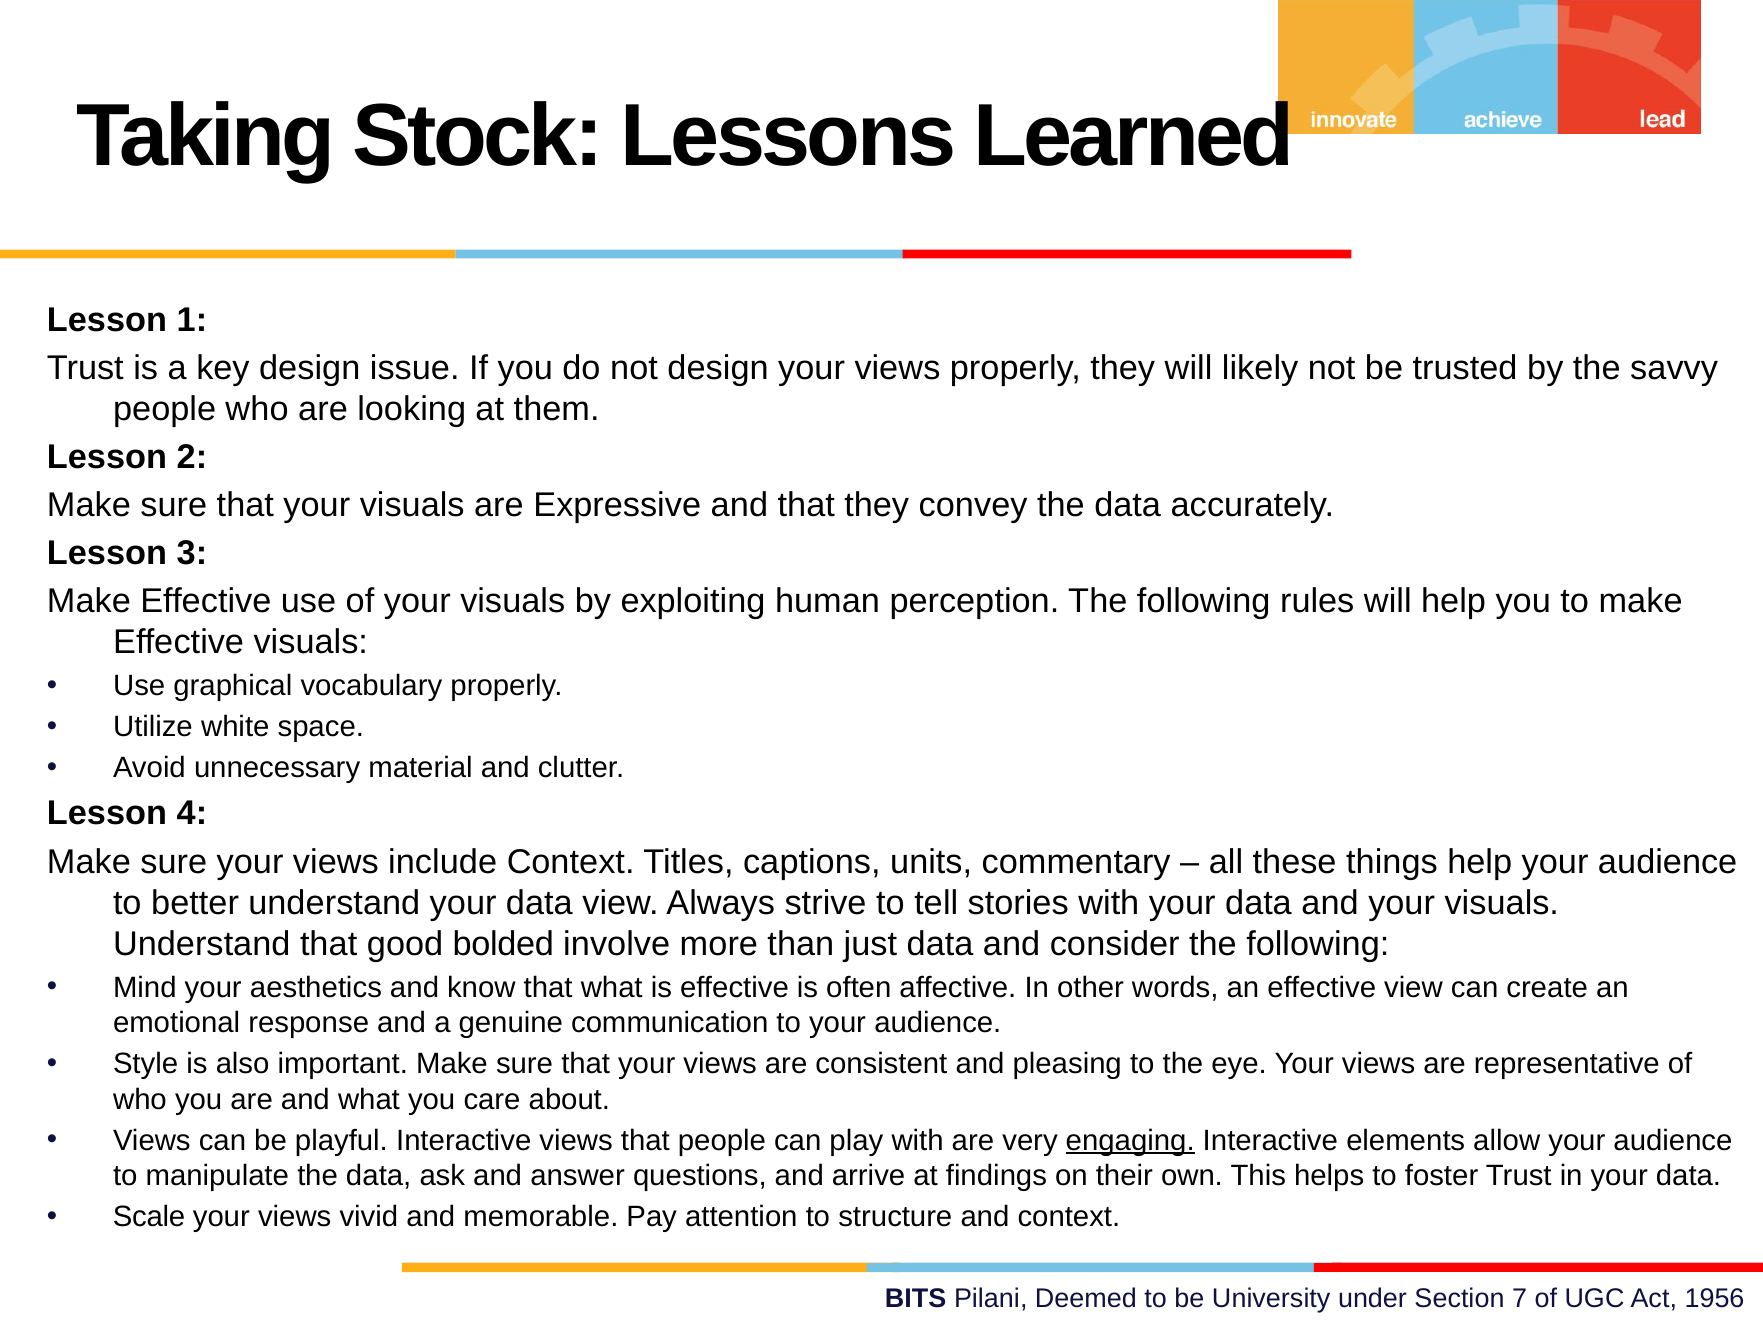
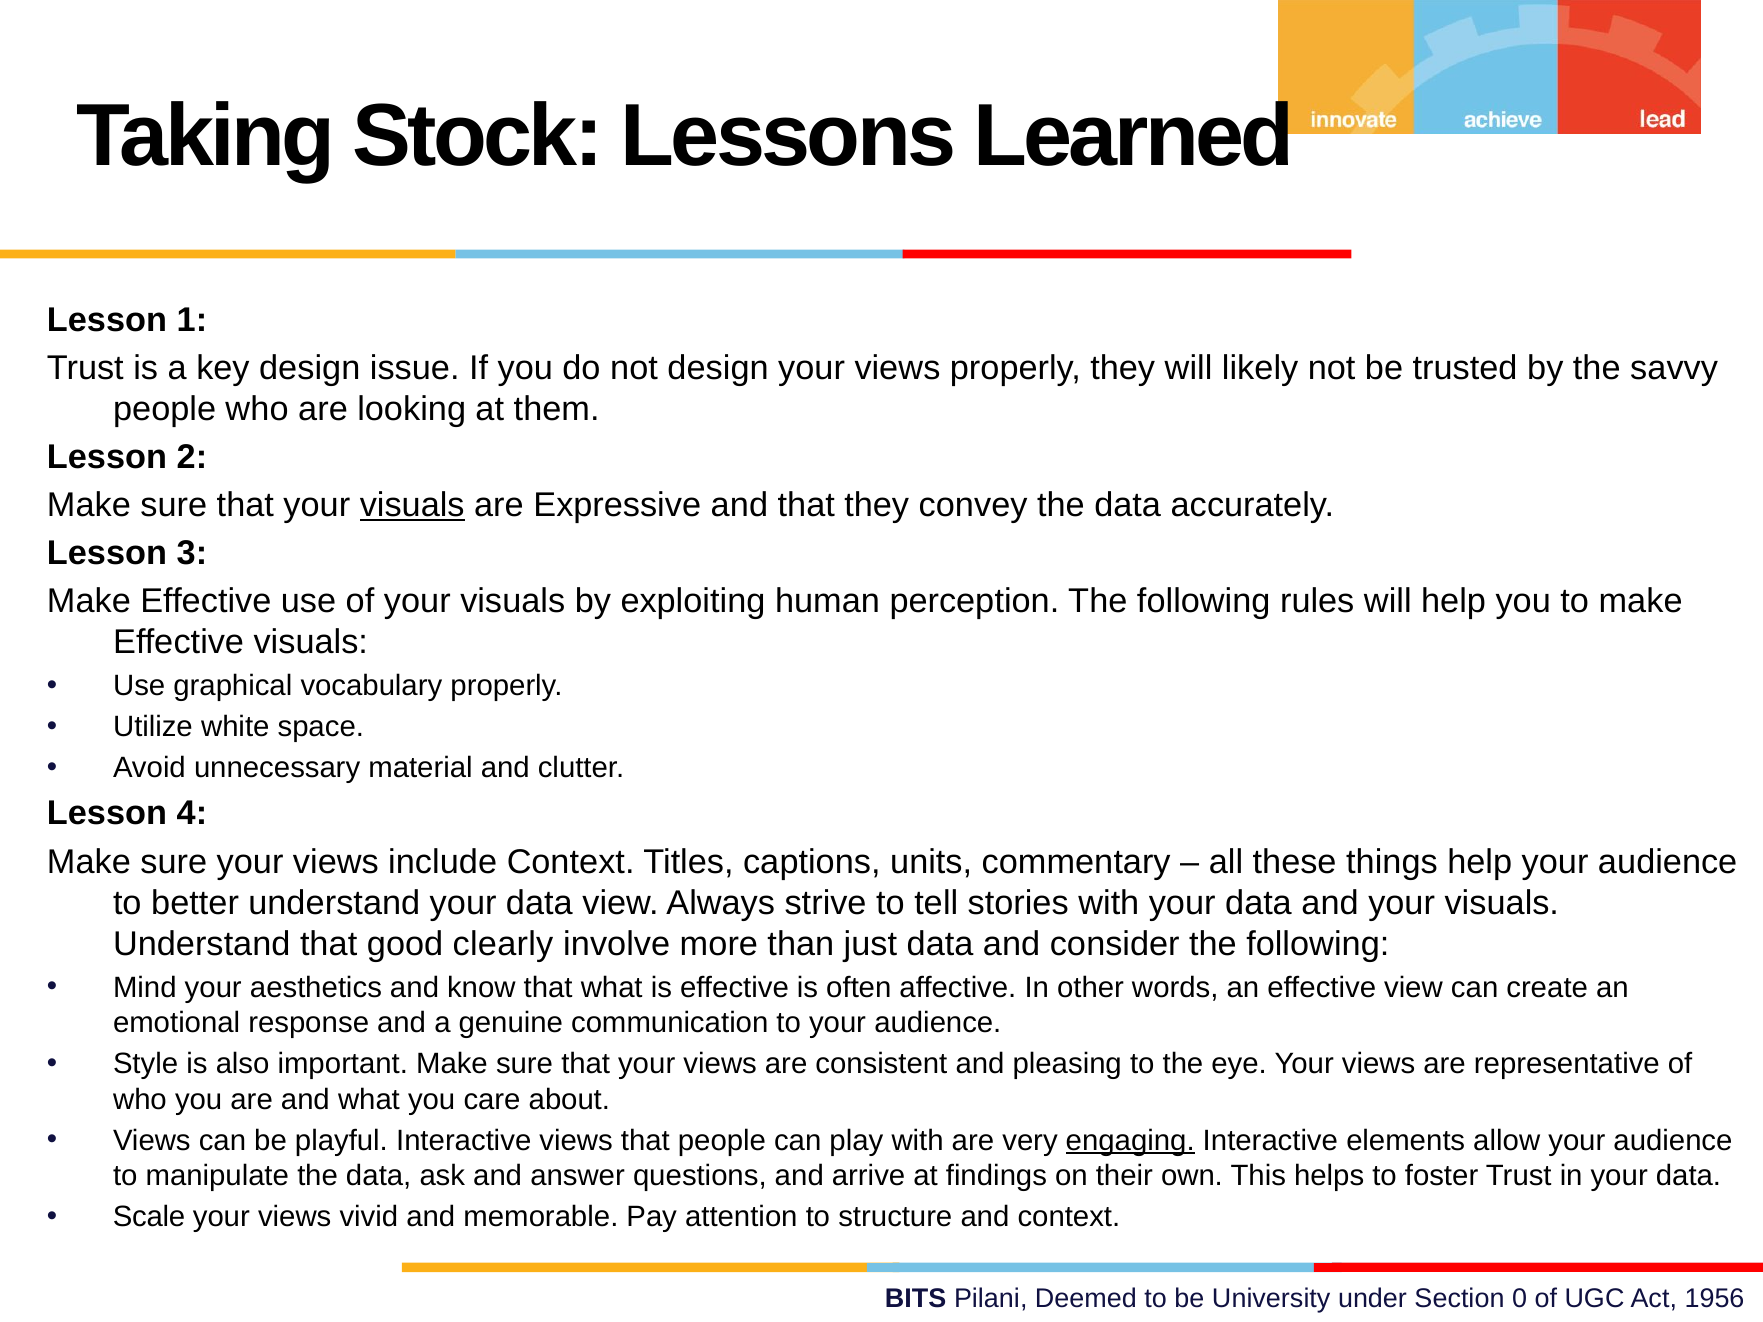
visuals underline: none -> present (412, 505)
bolded: bolded -> clearly (503, 944)
7: 7 -> 0 (1520, 1298)
